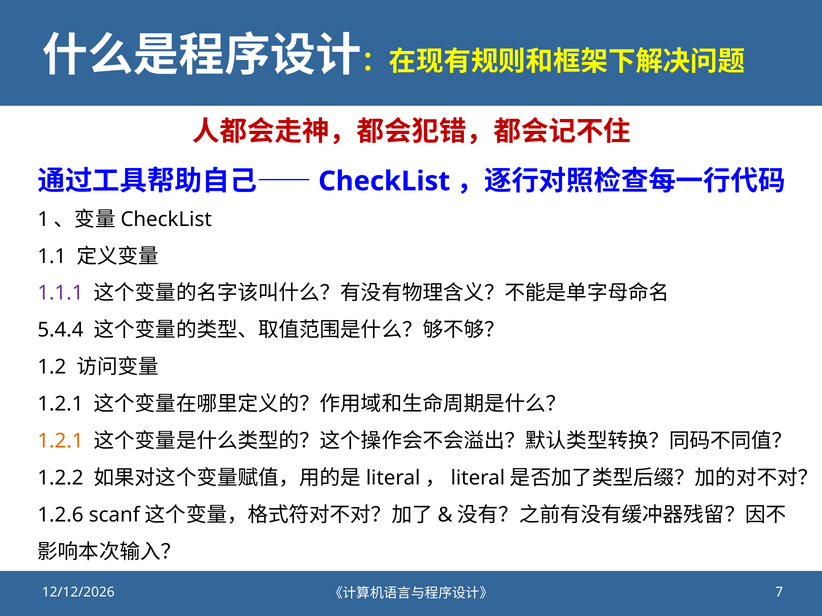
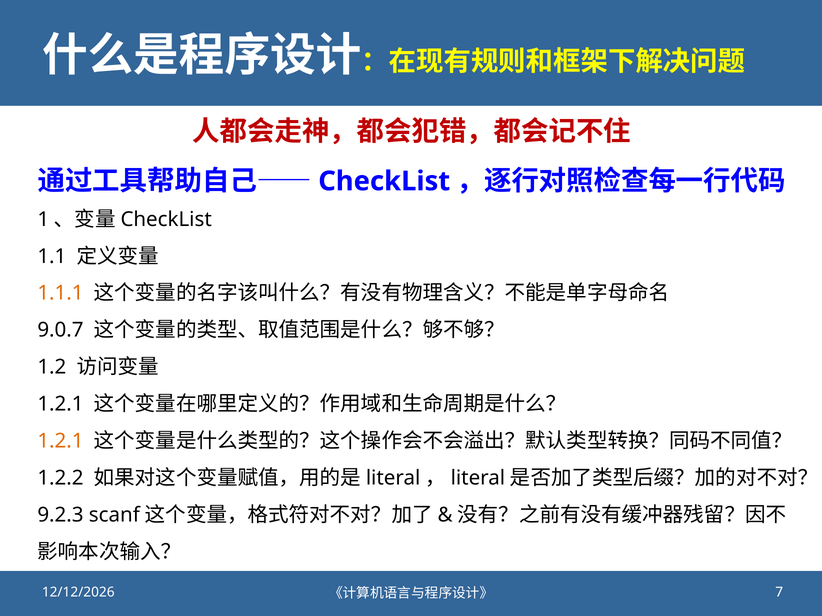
1.1.1 colour: purple -> orange (61, 293)
5.4.4: 5.4.4 -> 9.0.7 (61, 330)
1.2.6: 1.2.6 -> 9.2.3 (61, 515)
